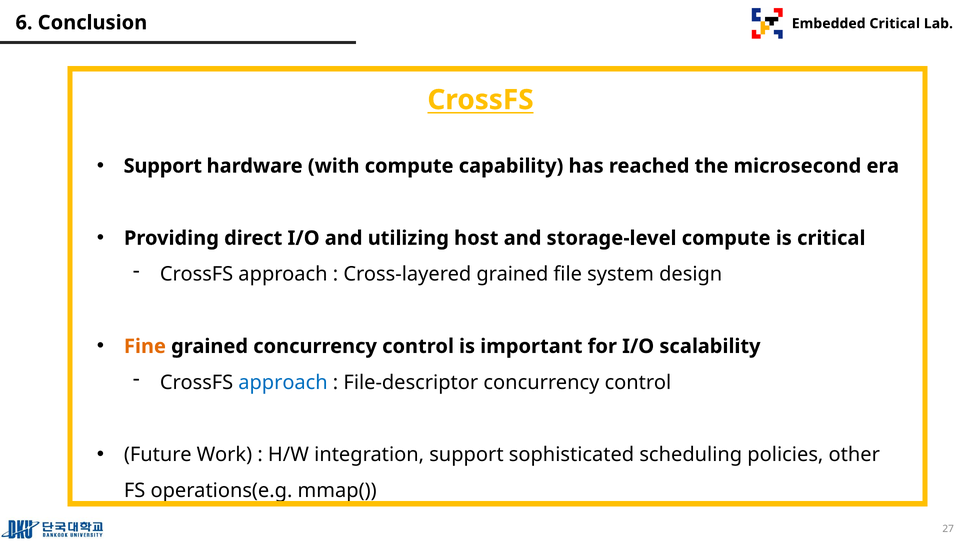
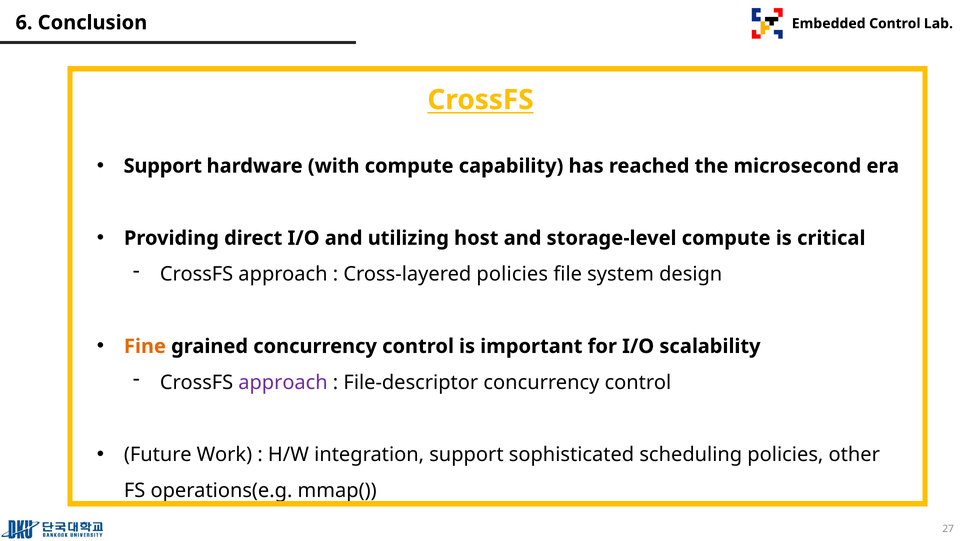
Critical: Critical -> Control (895, 24)
Cross-layered grained: grained -> policies (512, 274)
approach colour: blue -> purple (283, 382)
